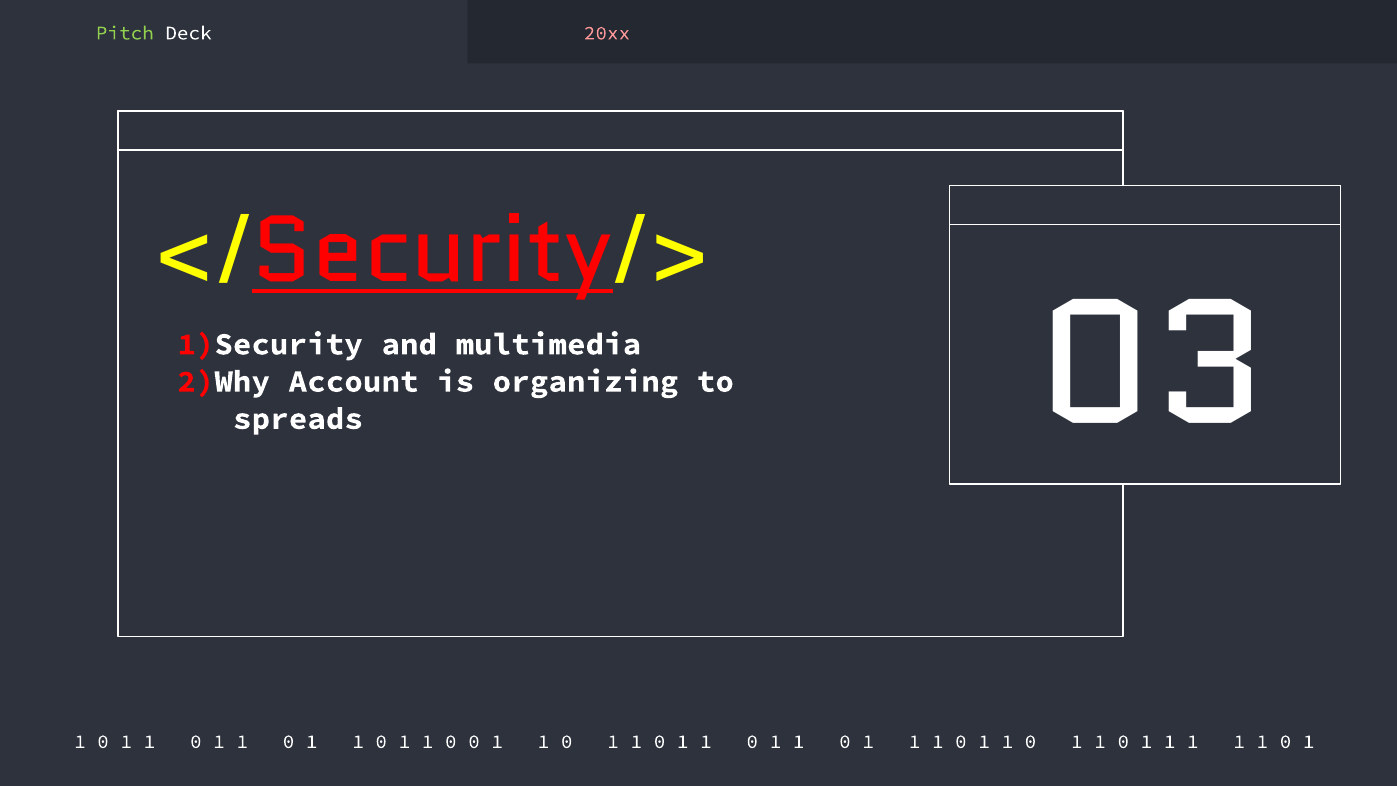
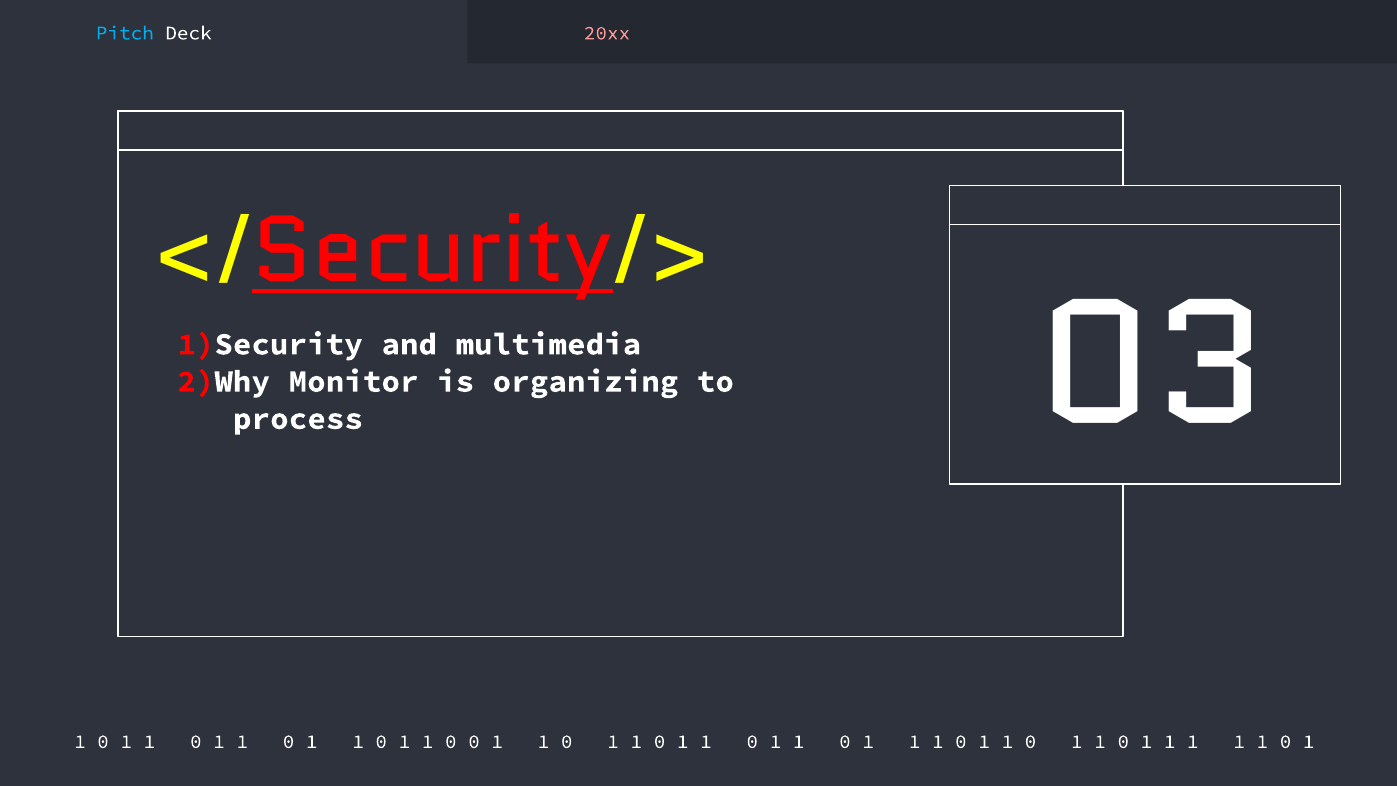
Pitch colour: light green -> light blue (125, 33)
Account: Account -> Monitor (354, 381)
spreads: spreads -> process (298, 419)
